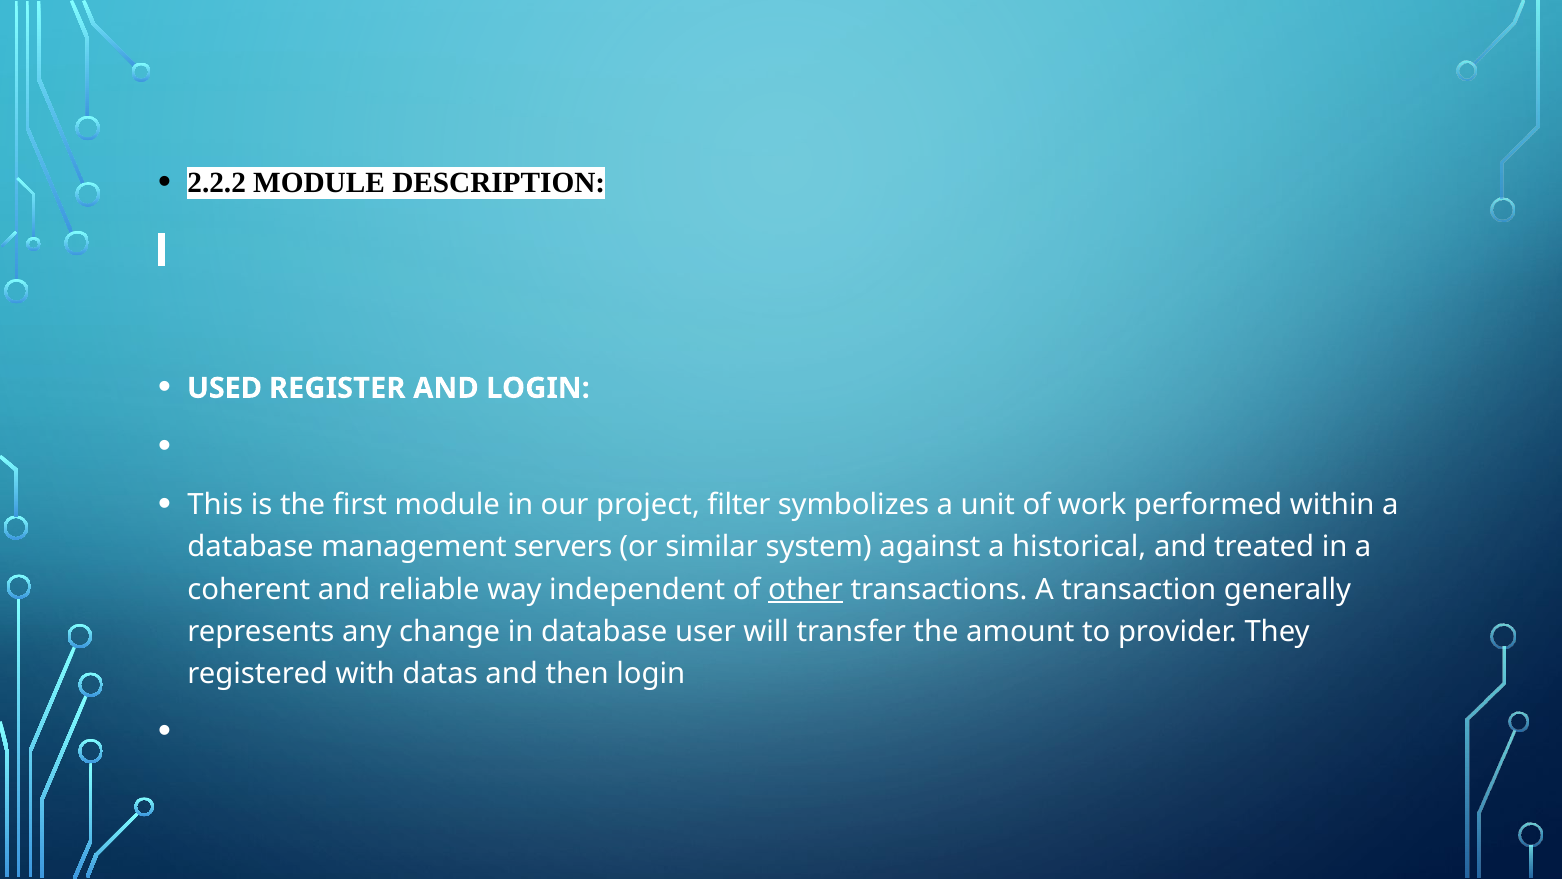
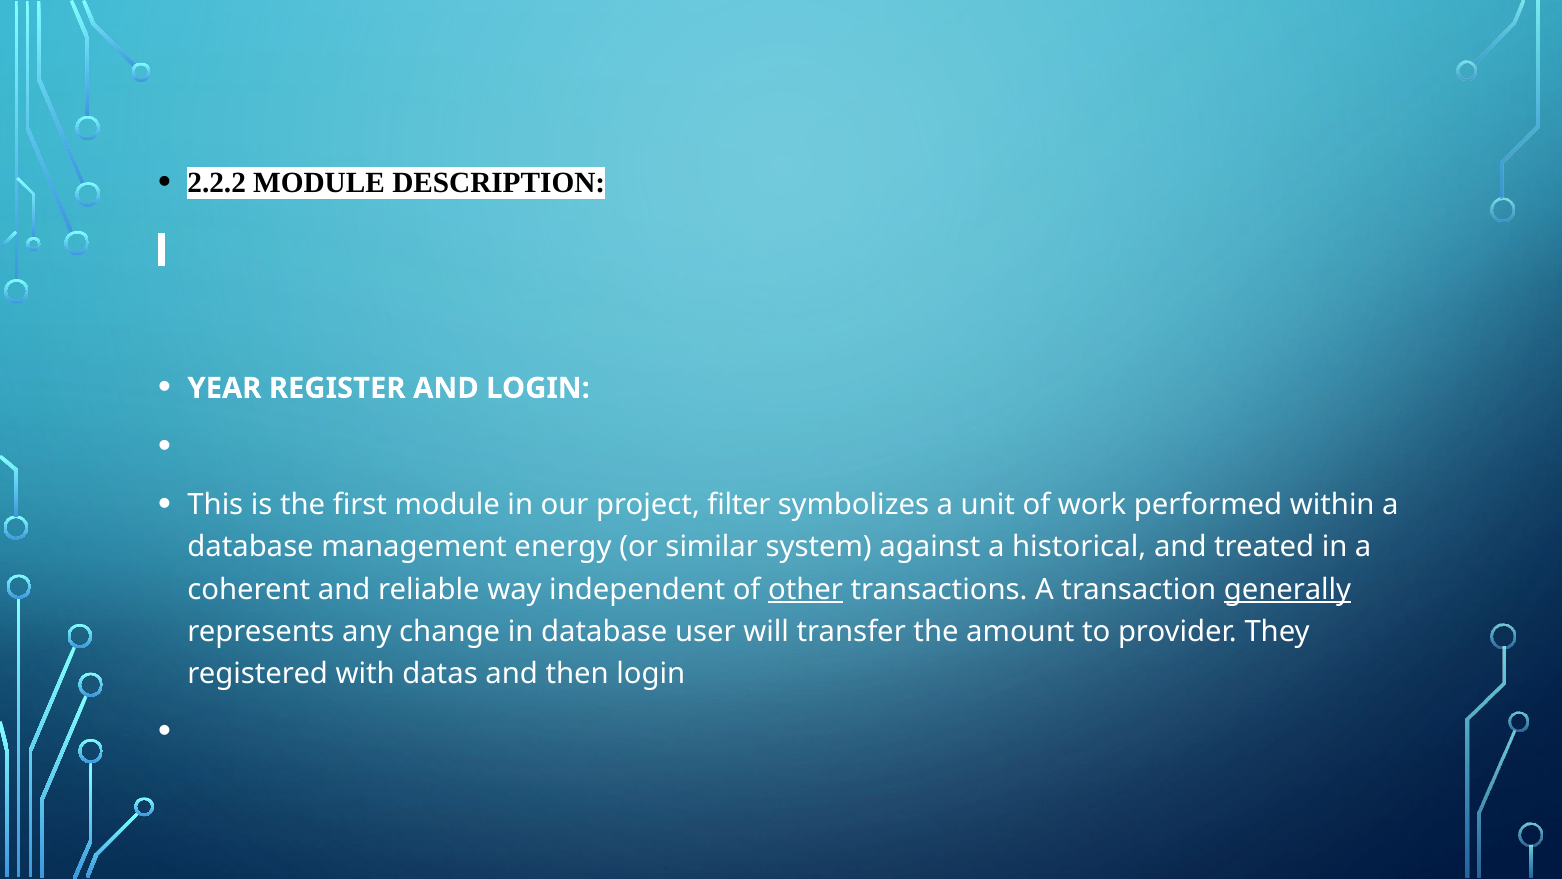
USED: USED -> YEAR (224, 388)
servers: servers -> energy (563, 547)
generally underline: none -> present (1288, 589)
